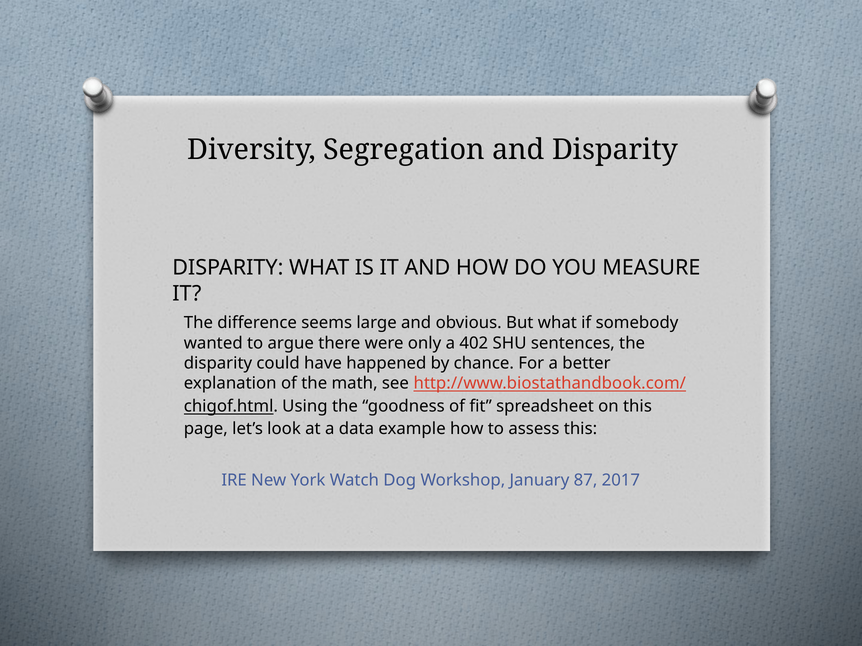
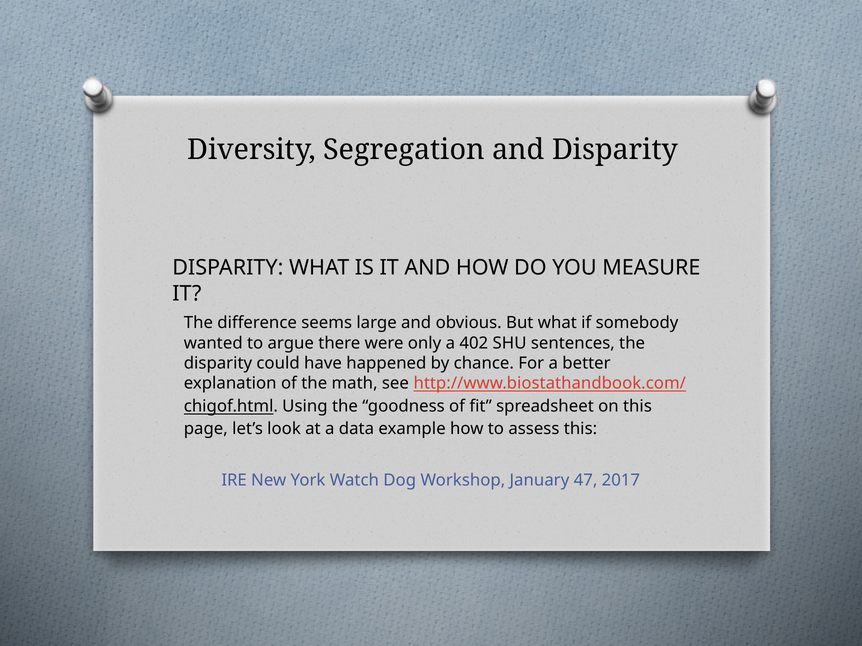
87: 87 -> 47 (586, 481)
